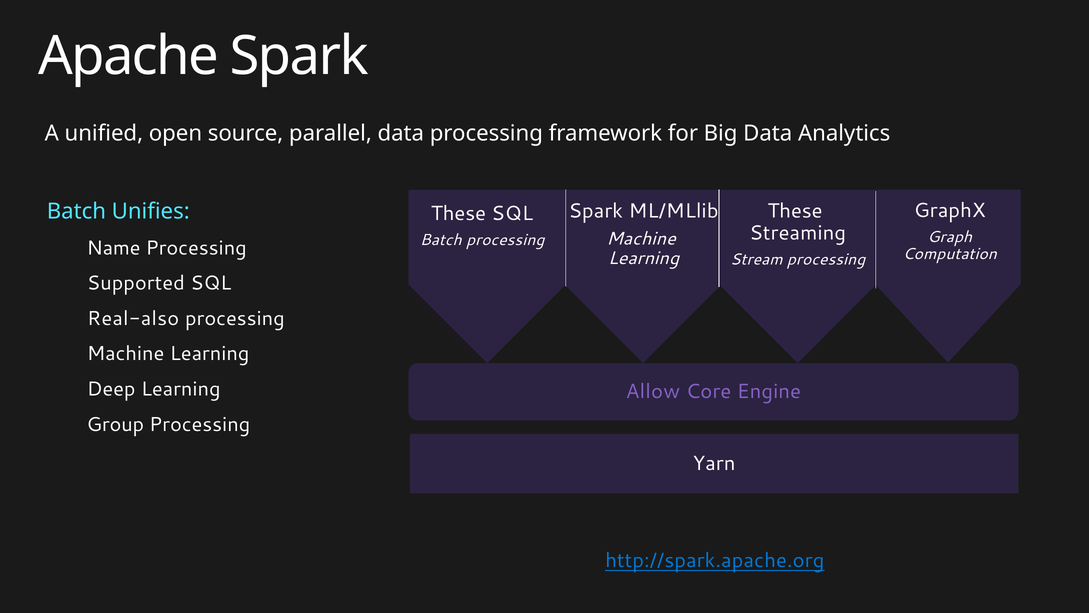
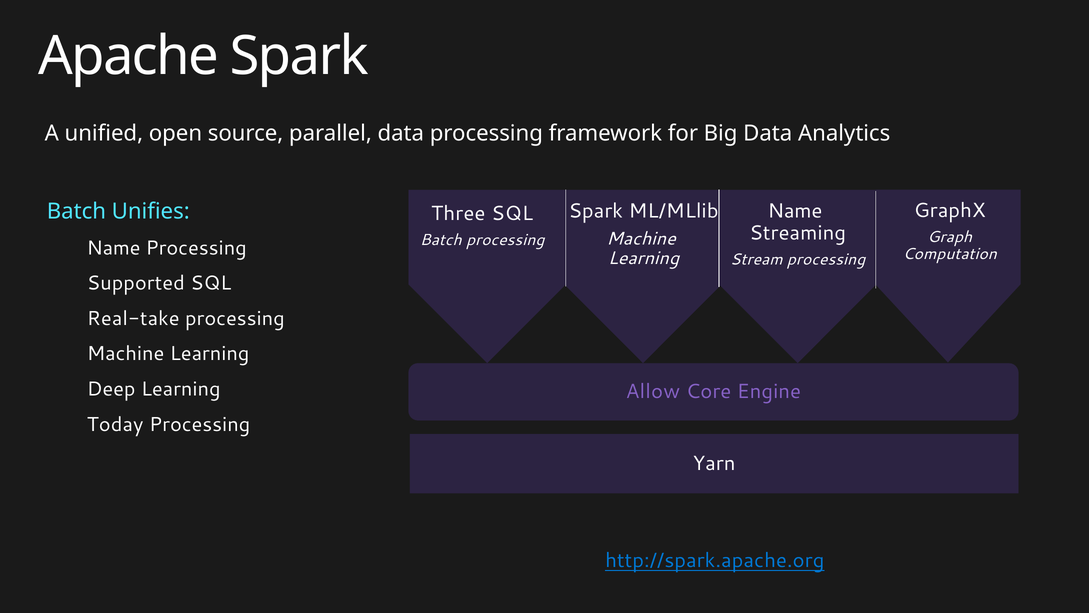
These: These -> Name (795, 211)
These: These -> Three (458, 213)
Real-also: Real-also -> Real-take (133, 318)
Group: Group -> Today (115, 424)
